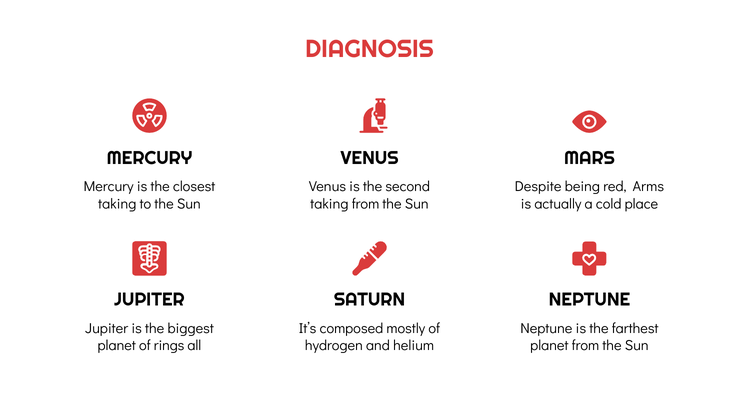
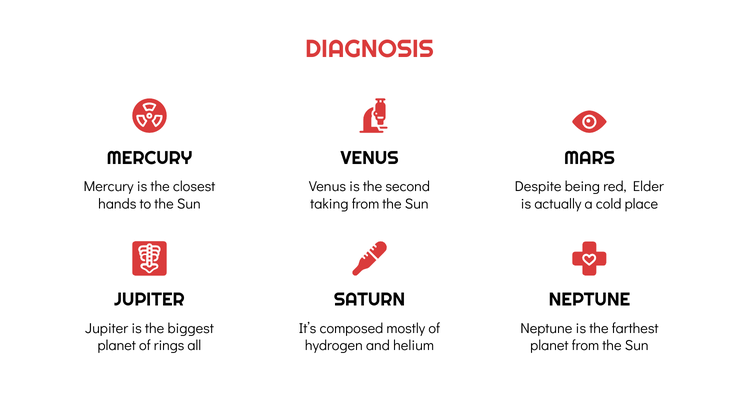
Arms: Arms -> Elder (648, 187)
taking: taking -> hands (117, 204)
